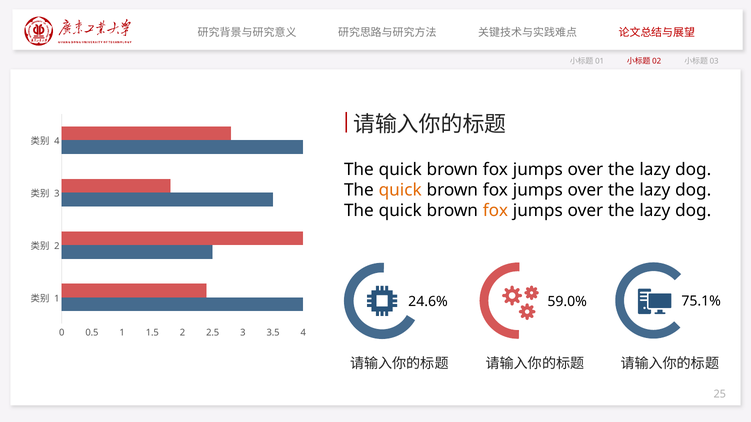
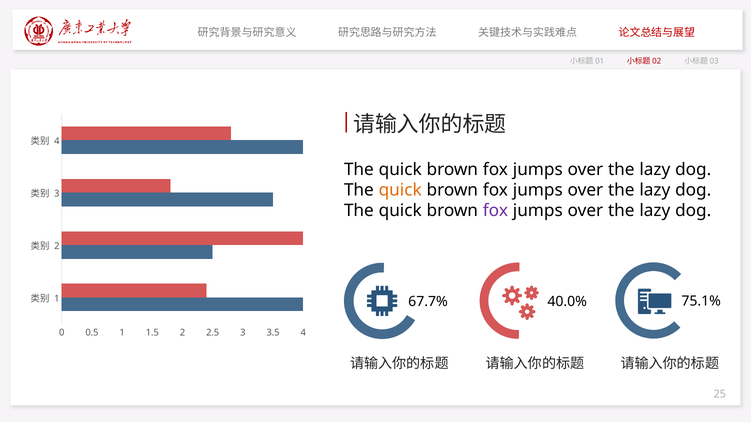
fox colour: orange -> purple (495, 211)
59.0%: 59.0% -> 40.0% (567, 302)
24.6%: 24.6% -> 67.7% (428, 302)
